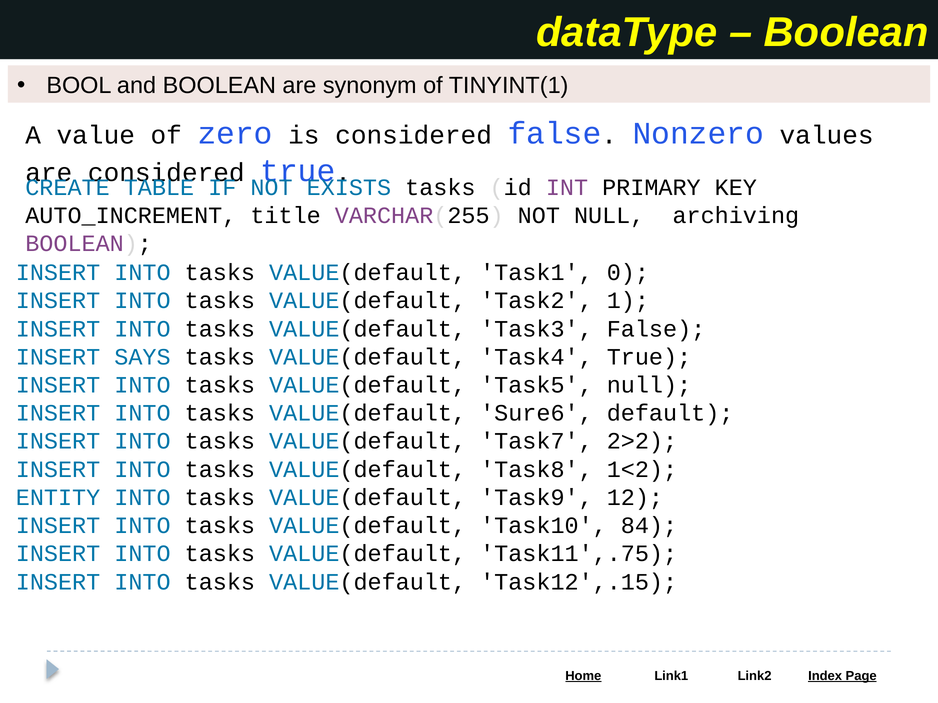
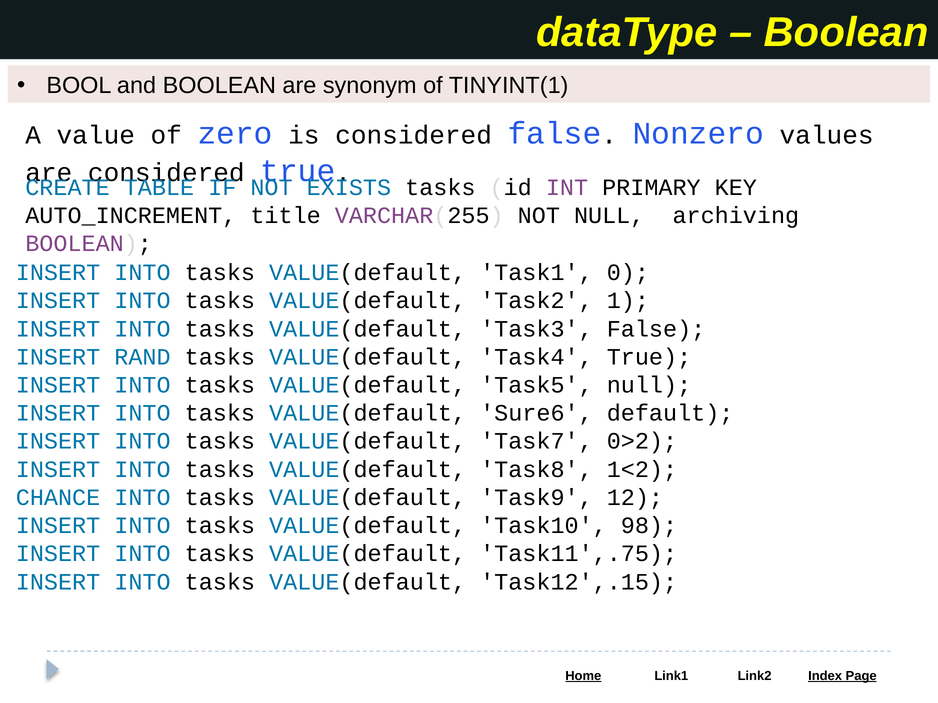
SAYS: SAYS -> RAND (142, 357)
2>2: 2>2 -> 0>2 (642, 442)
ENTITY: ENTITY -> CHANCE (58, 498)
84: 84 -> 98 (649, 526)
